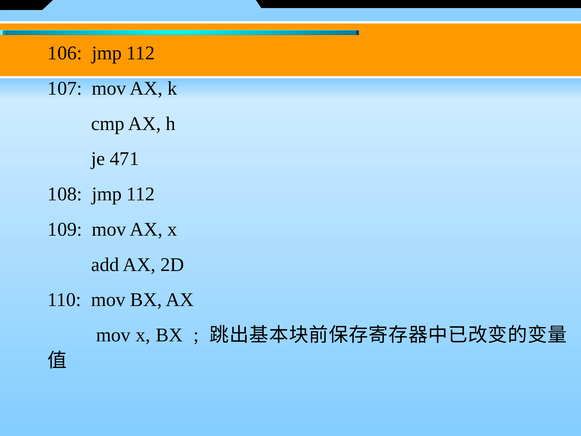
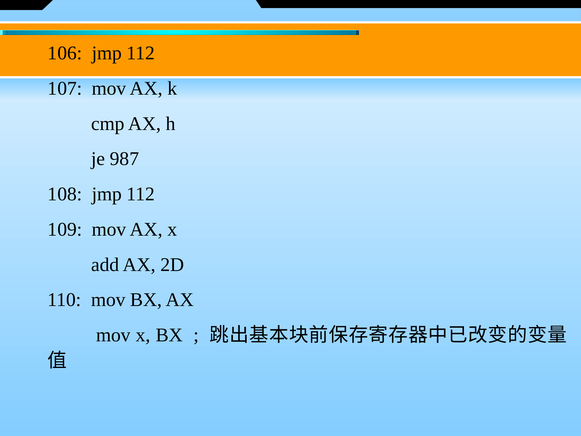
471: 471 -> 987 (125, 159)
